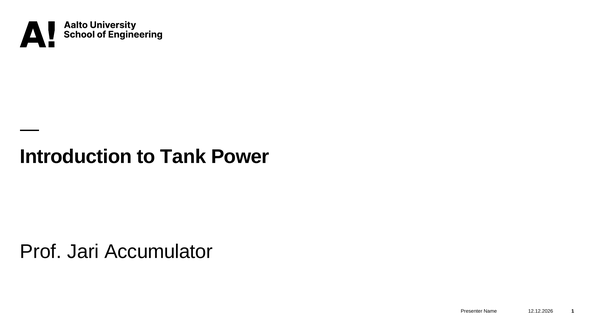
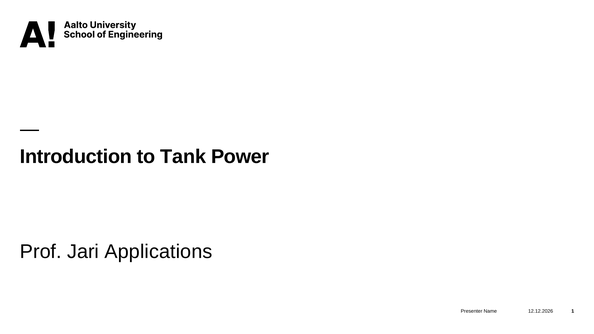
Accumulator: Accumulator -> Applications (158, 252)
